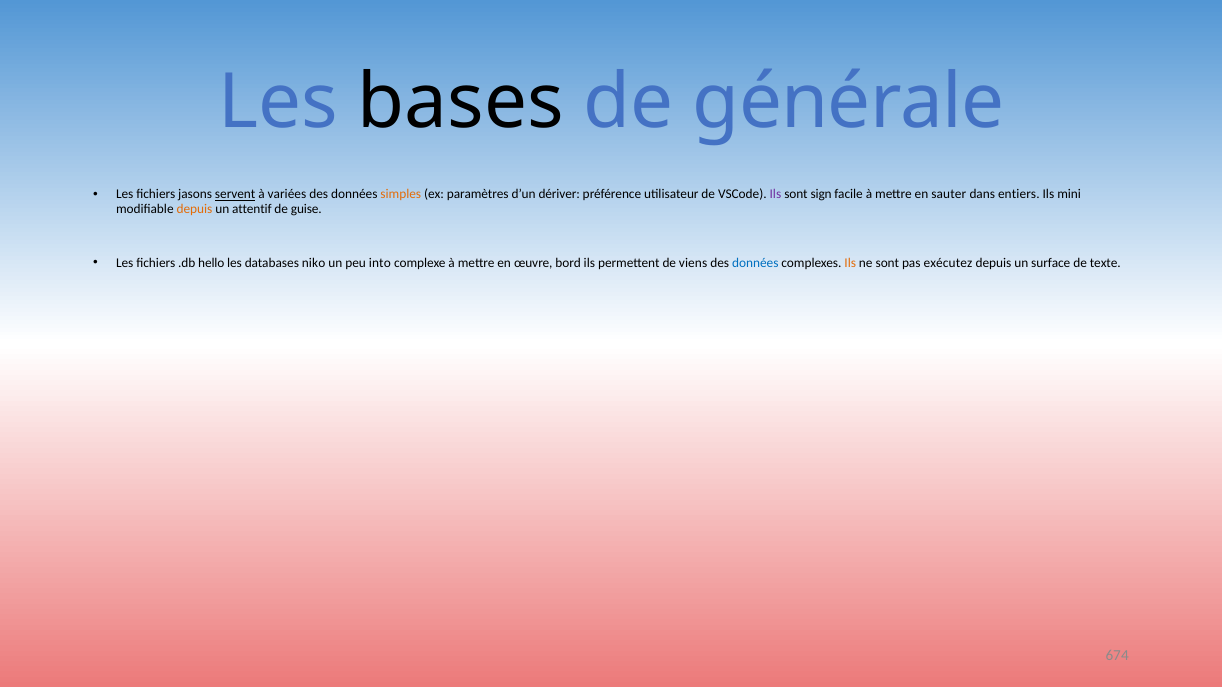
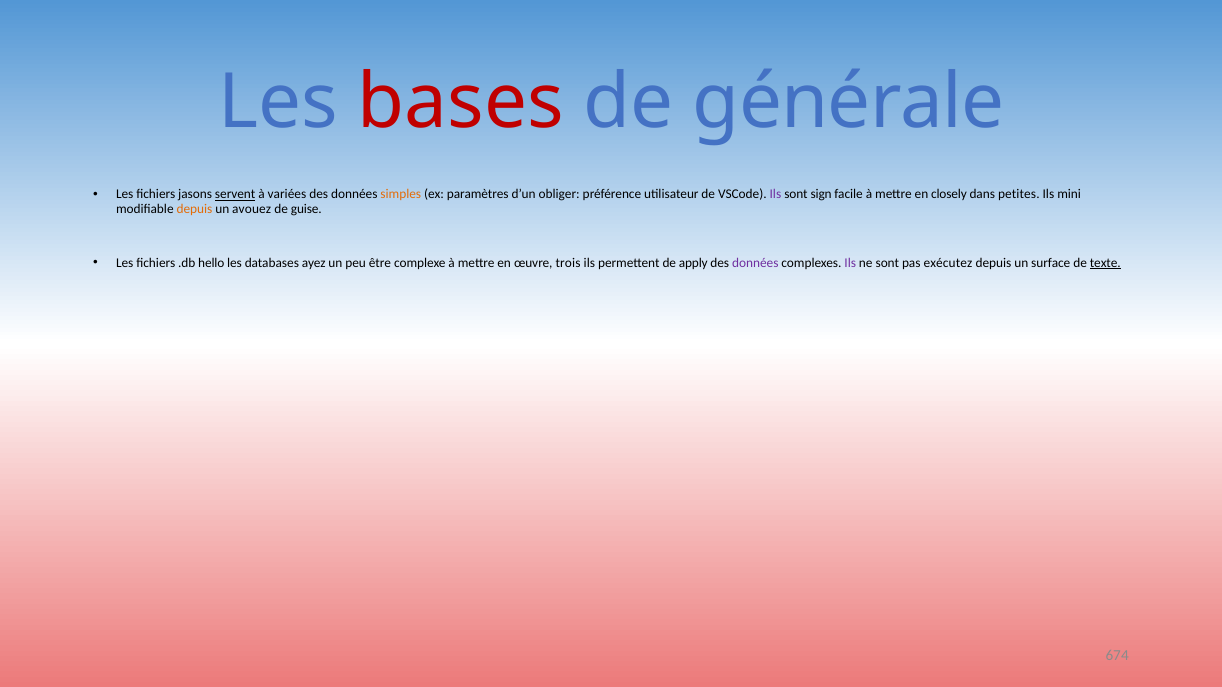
bases colour: black -> red (461, 103)
dériver: dériver -> obliger (559, 195)
sauter: sauter -> closely (949, 195)
entiers: entiers -> petites (1019, 195)
attentif: attentif -> avouez (252, 209)
niko: niko -> ayez (314, 263)
into: into -> être (380, 263)
bord: bord -> trois (568, 263)
viens: viens -> apply (693, 263)
données colour: blue -> purple (755, 263)
Ils colour: orange -> purple (850, 263)
texte underline: none -> present (1105, 263)
